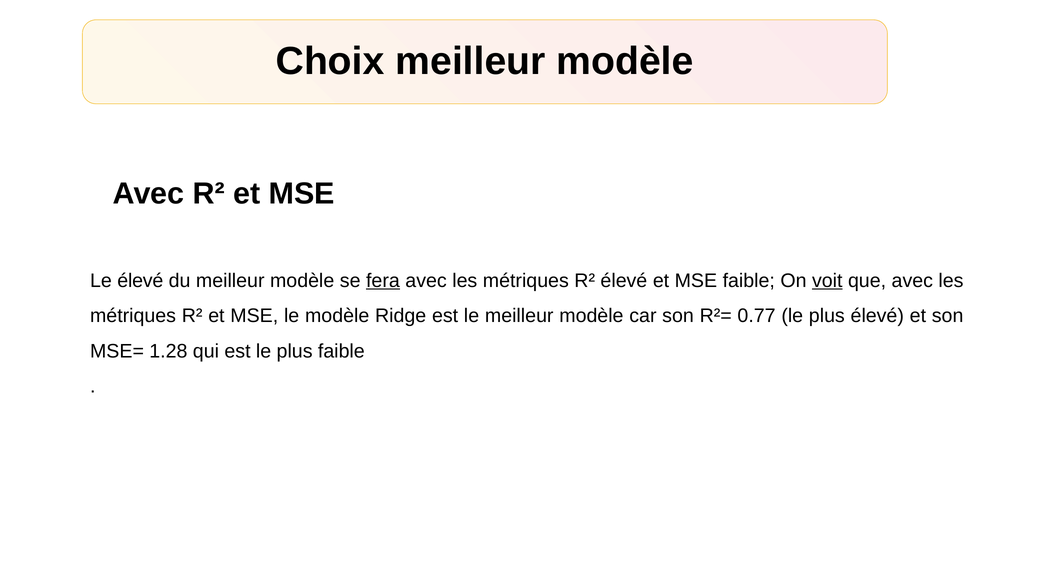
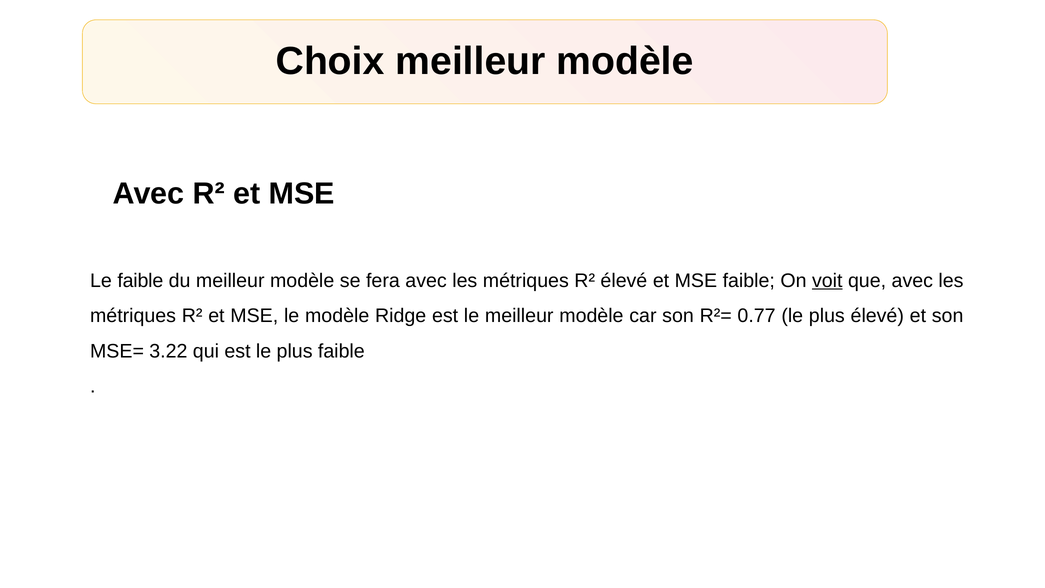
Le élevé: élevé -> faible (140, 281)
fera underline: present -> none (383, 281)
1.28: 1.28 -> 3.22 (168, 351)
